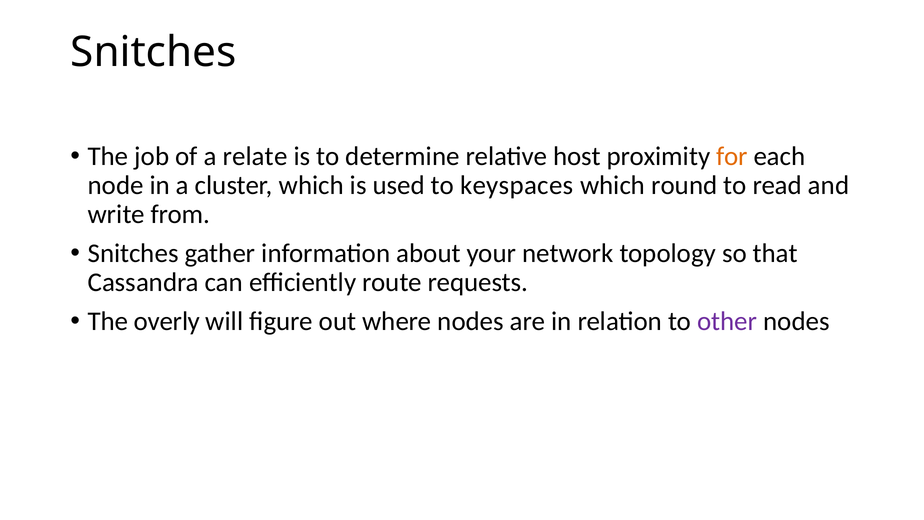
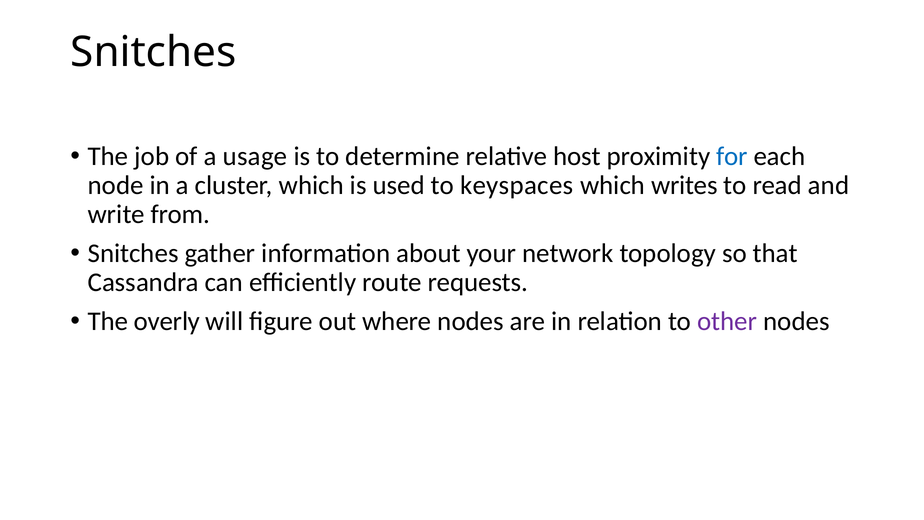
relate: relate -> usage (255, 156)
for colour: orange -> blue (732, 156)
round: round -> writes (684, 185)
